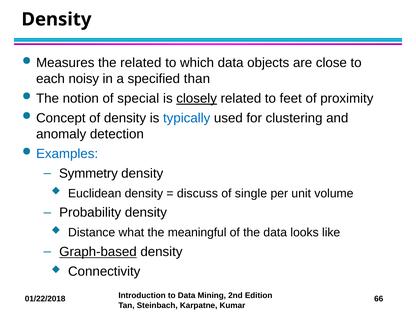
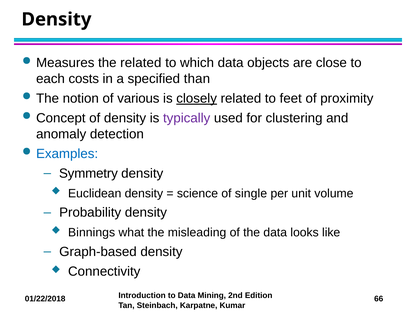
noisy: noisy -> costs (84, 79)
special: special -> various (138, 98)
typically colour: blue -> purple (187, 118)
discuss: discuss -> science (197, 193)
Distance: Distance -> Binnings (92, 233)
meaningful: meaningful -> misleading (197, 233)
Graph-based underline: present -> none (98, 252)
